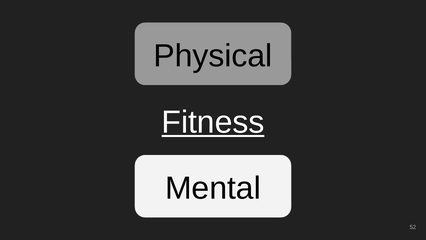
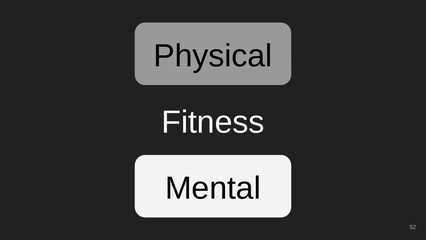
Fitness underline: present -> none (213, 122)
